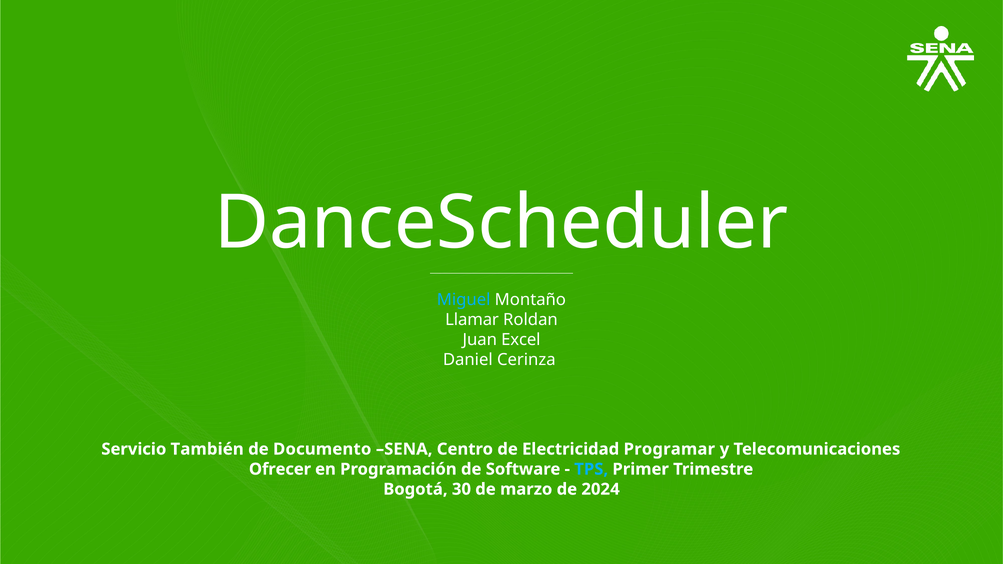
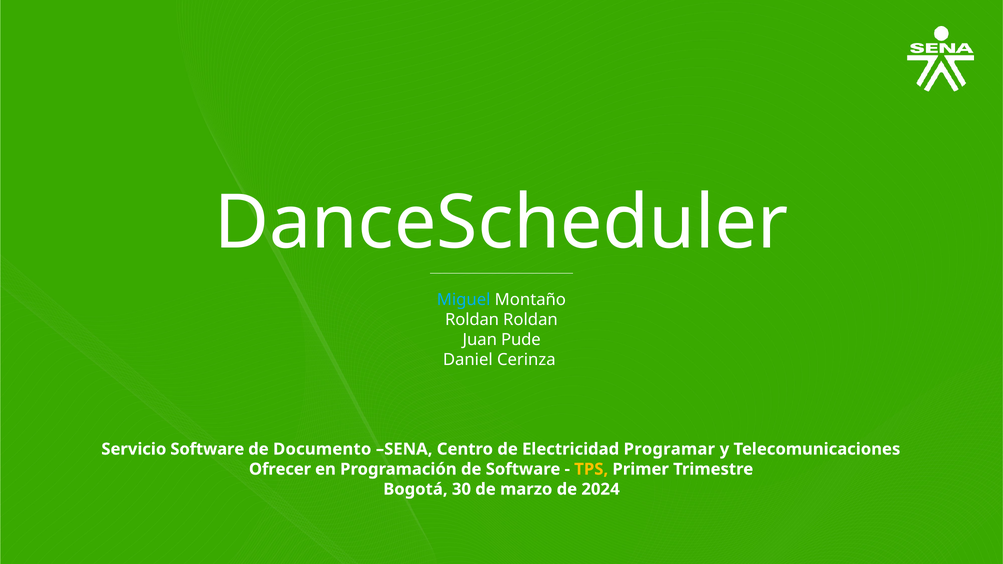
Llamar: Llamar -> Roldan (472, 320)
Excel: Excel -> Pude (521, 340)
Servicio También: También -> Software (207, 449)
TPS colour: light blue -> yellow (591, 469)
